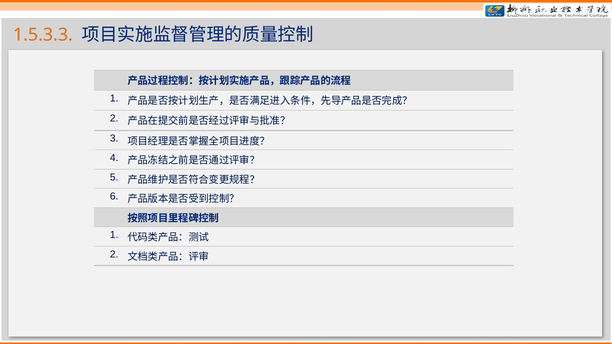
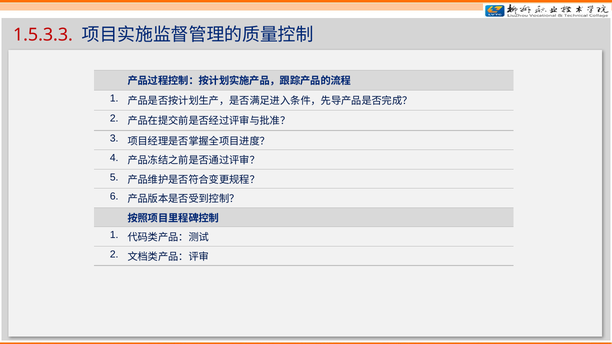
1.5.3.3 colour: orange -> red (43, 35)
